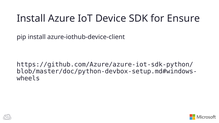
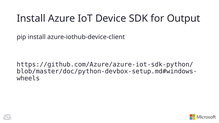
Ensure: Ensure -> Output (184, 18)
